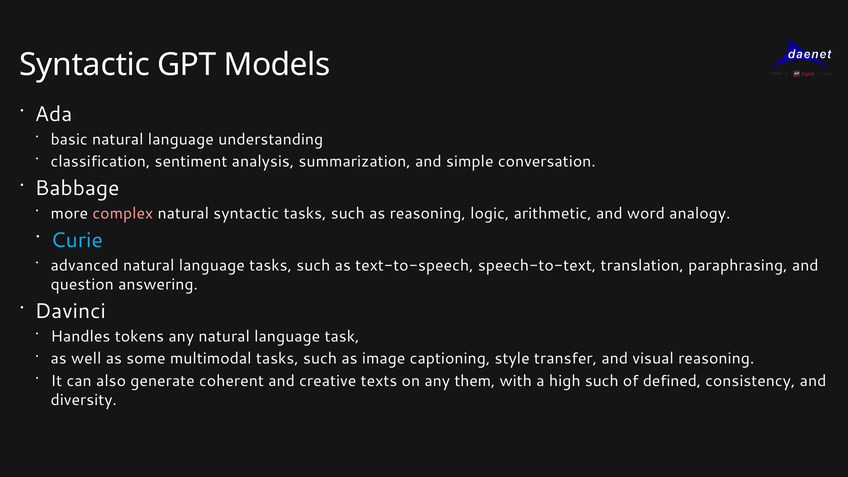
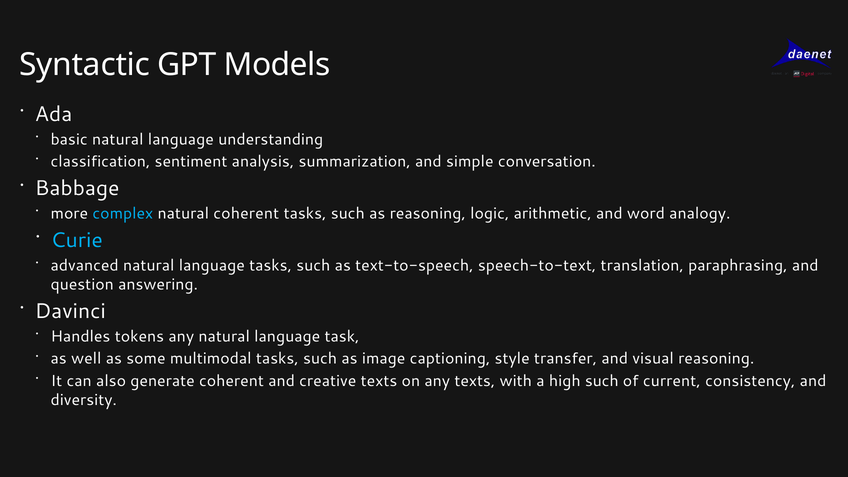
complex colour: pink -> light blue (123, 213)
natural syntactic: syntactic -> coherent (246, 213)
any them: them -> texts (475, 381)
defined: defined -> current (672, 381)
